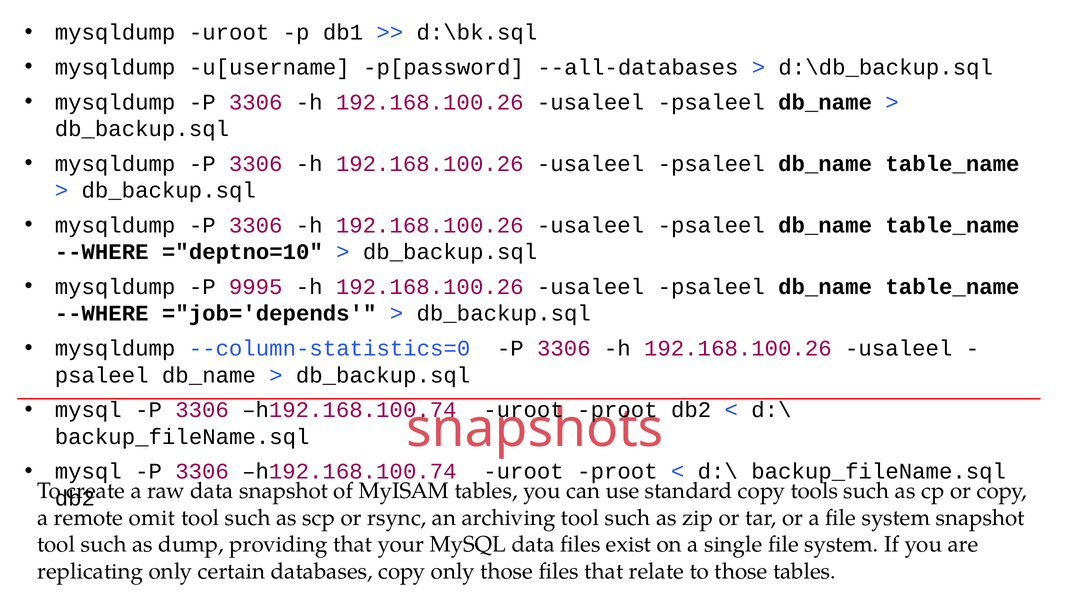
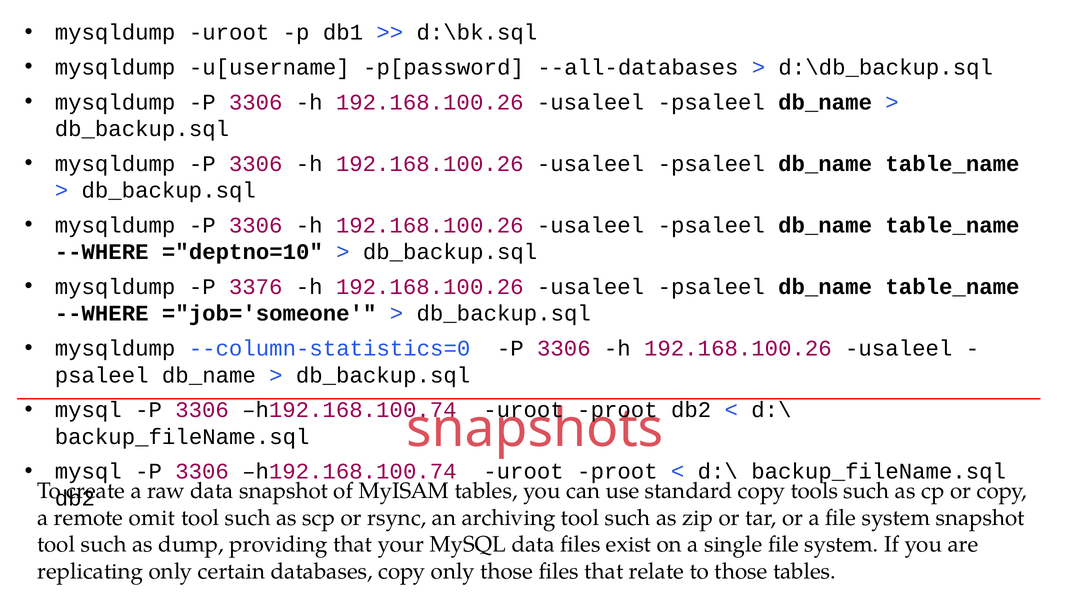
9995: 9995 -> 3376 (256, 287)
="job='depends: ="job='depends -> ="job='someone (269, 314)
